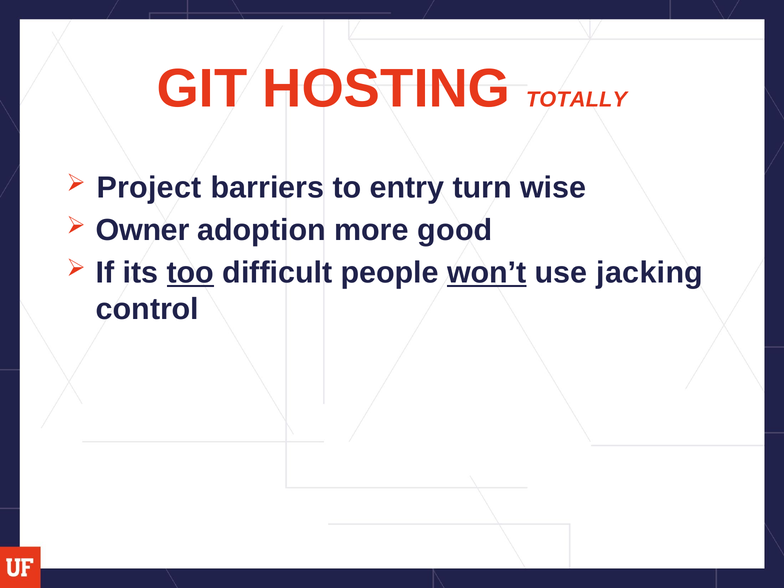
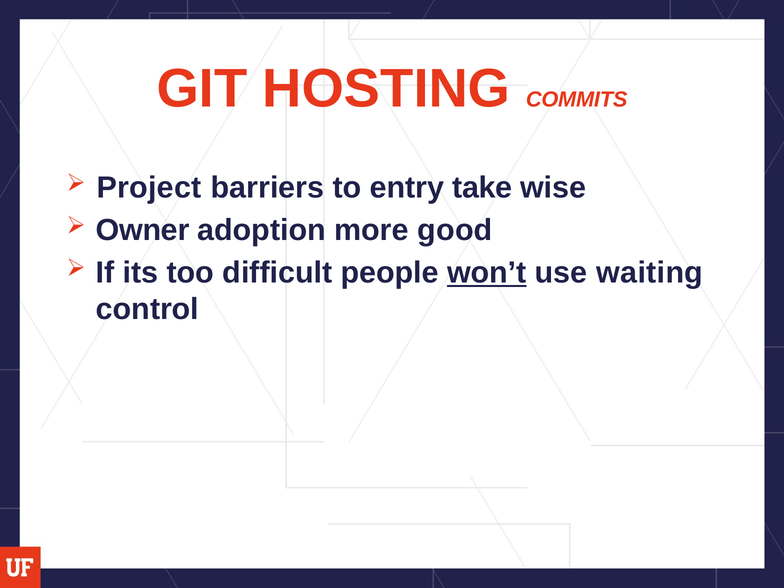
TOTALLY: TOTALLY -> COMMITS (577, 100)
turn: turn -> take (482, 188)
too underline: present -> none (190, 273)
jacking: jacking -> waiting (650, 273)
